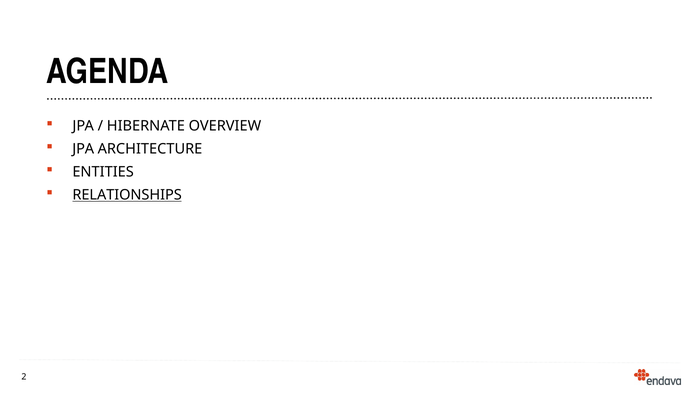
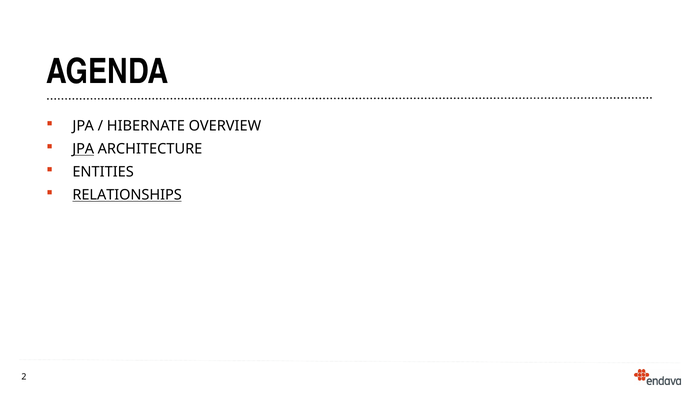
JPA underline: none -> present (83, 149)
